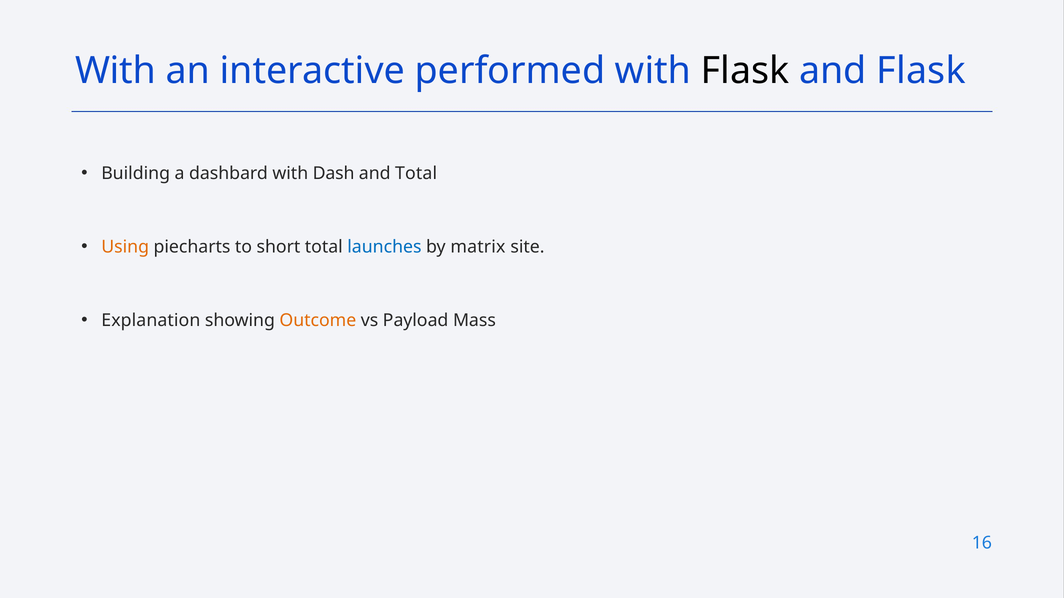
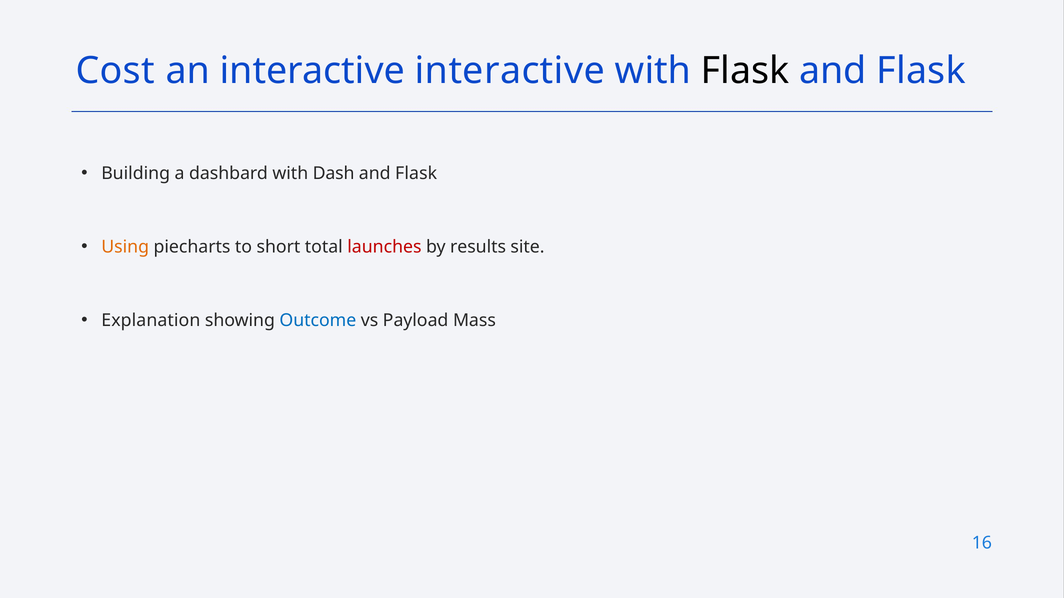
With: With -> Cost (115, 71)
interactive performed: performed -> interactive (510, 71)
Total: Total -> Flask (416, 174)
launches colour: blue -> red (384, 247)
matrix: matrix -> results (478, 247)
Outcome colour: orange -> blue (318, 321)
